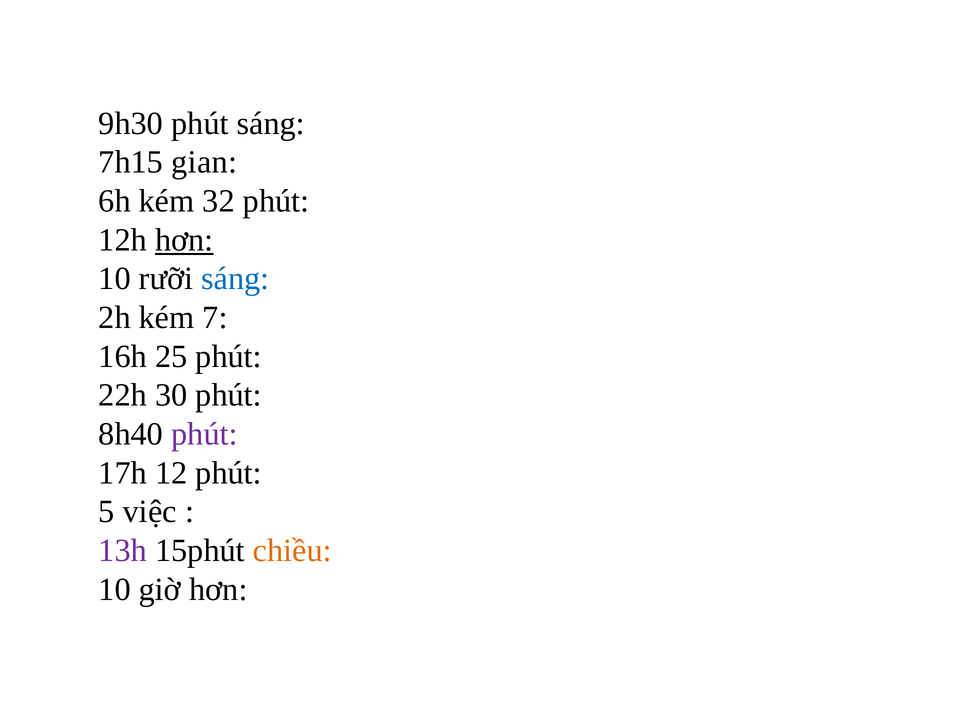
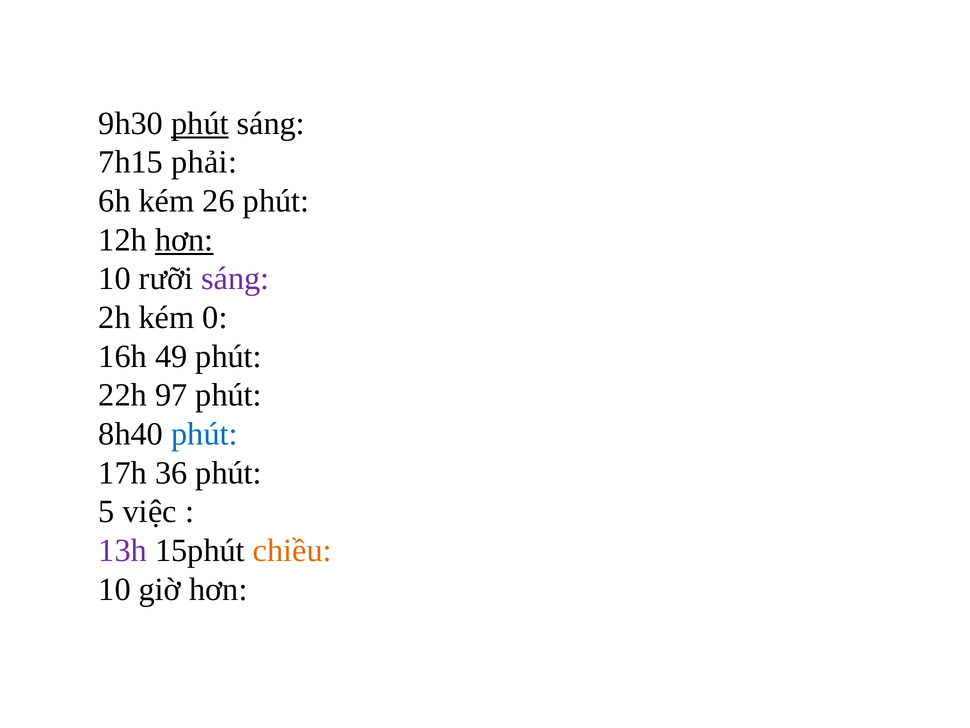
phút underline: none -> present (200, 123)
gian: gian -> phải (204, 162)
32: 32 -> 26 (219, 201)
sáng colour: blue -> purple (235, 279)
7: 7 -> 0 (215, 317)
25: 25 -> 49 (171, 356)
30: 30 -> 97 (171, 395)
phút colour: purple -> blue (204, 434)
12: 12 -> 36 (171, 473)
